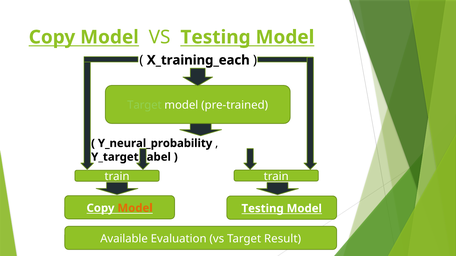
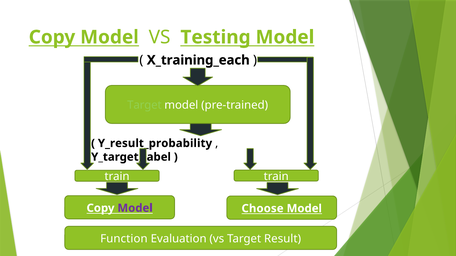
Y_neural_probability: Y_neural_probability -> Y_result_probability (155, 144)
Model colour: orange -> purple (135, 208)
Testing: Testing -> Choose (263, 209)
Available: Available -> Function (124, 239)
